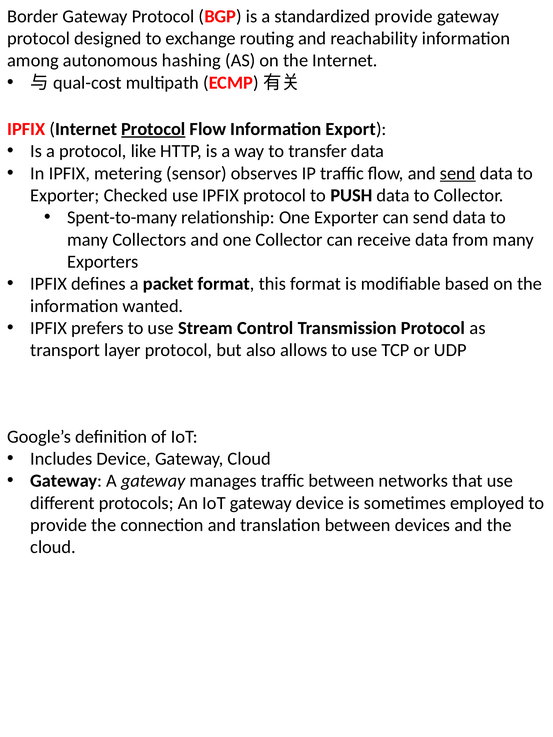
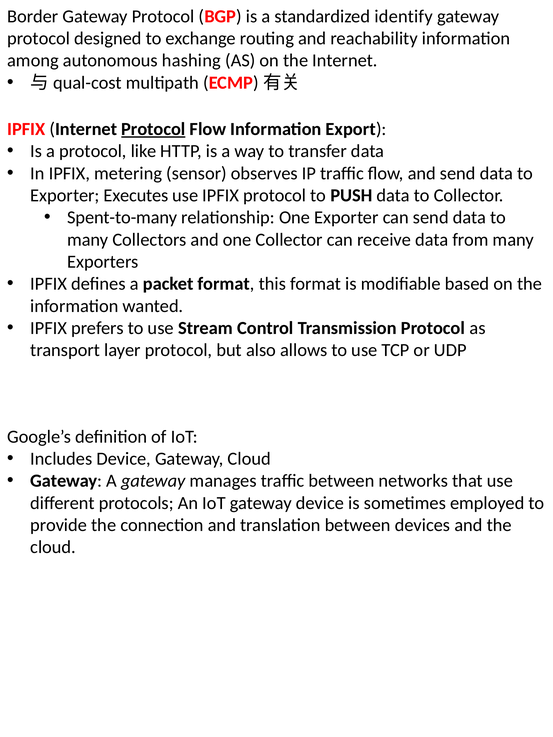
standardized provide: provide -> identify (404, 16)
send underline: present -> none (458, 173)
Checked: Checked -> Executes (136, 195)
